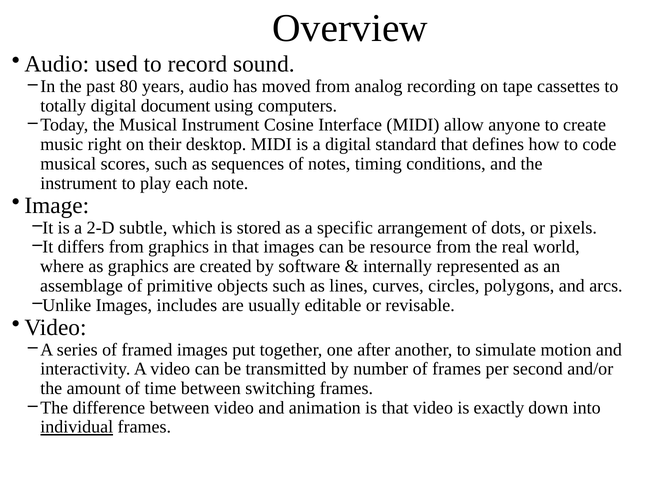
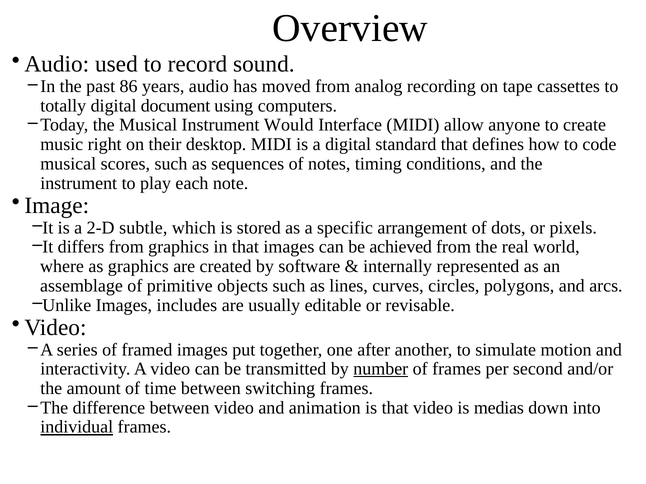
80: 80 -> 86 (129, 86)
Cosine: Cosine -> Would (289, 125)
resource: resource -> achieved (401, 247)
number underline: none -> present (381, 369)
exactly: exactly -> medias (499, 408)
